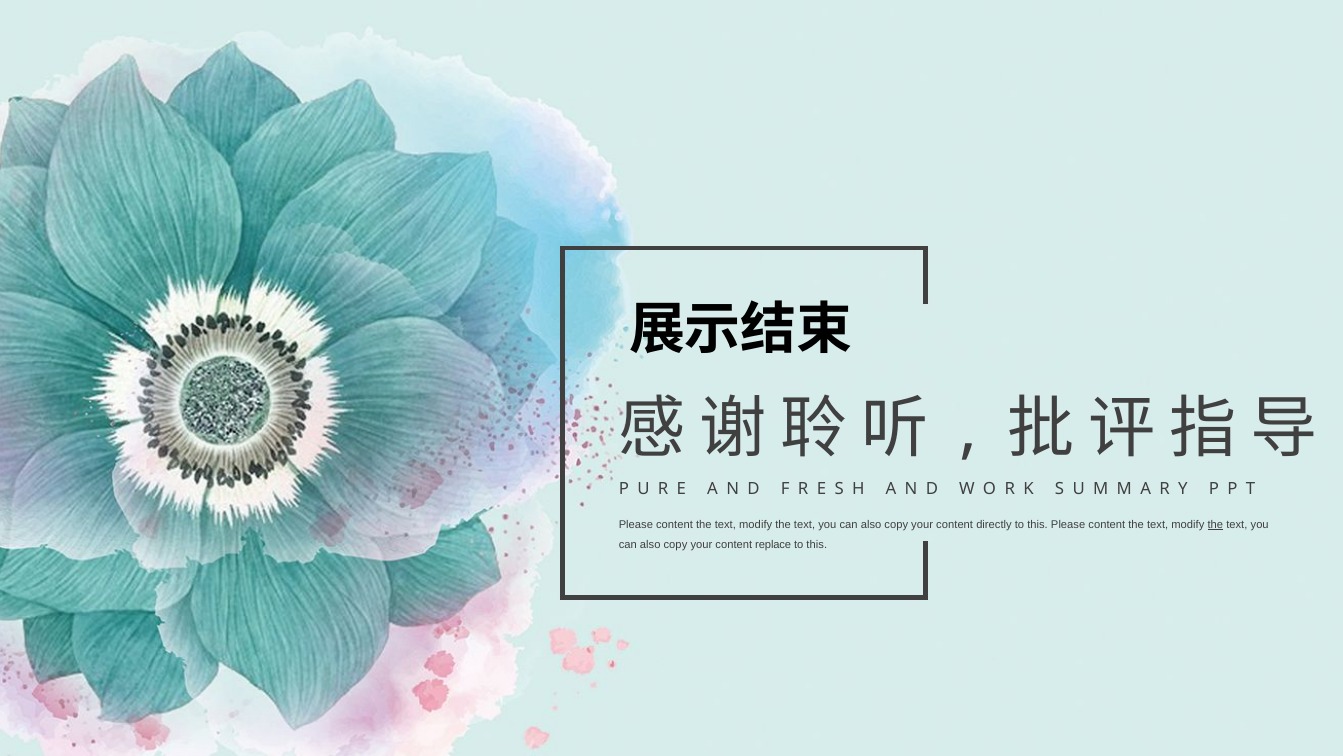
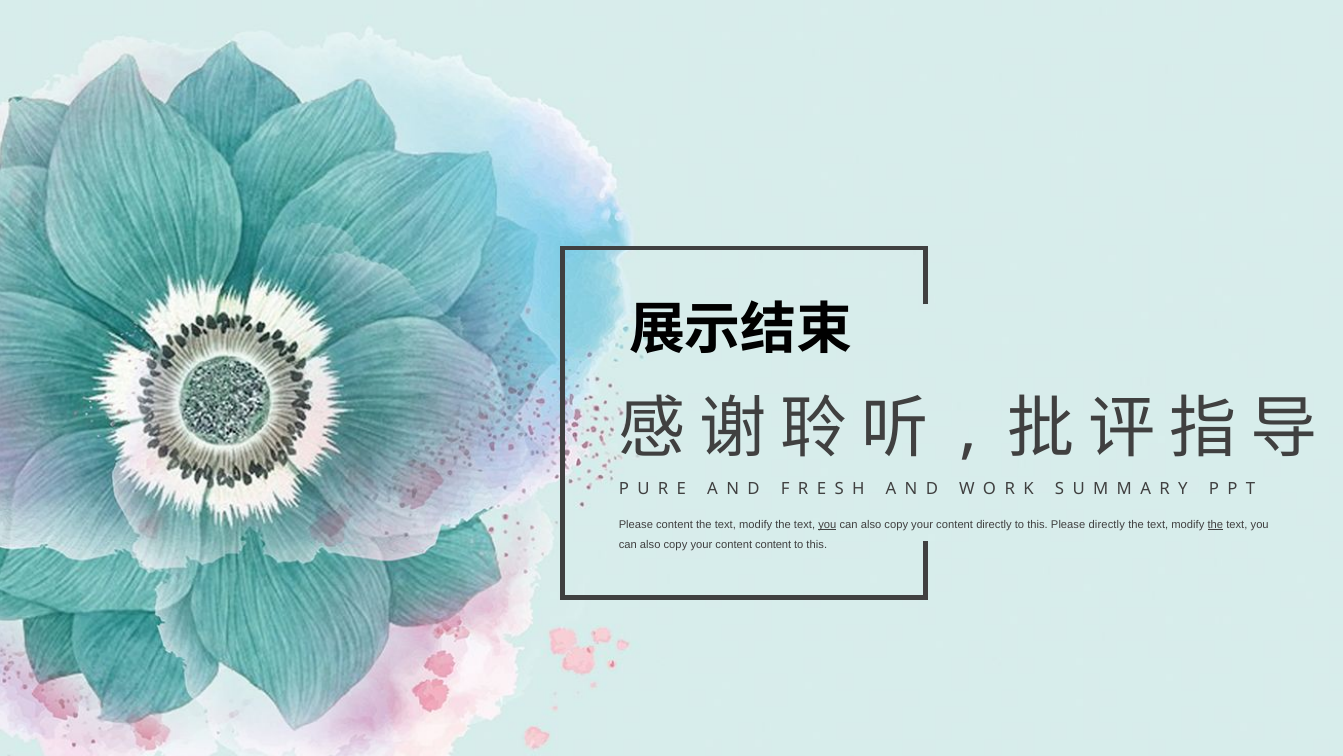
you underline: none -> present (827, 524)
this Please content: content -> directly (1107, 524)
content replace: replace -> content (773, 544)
